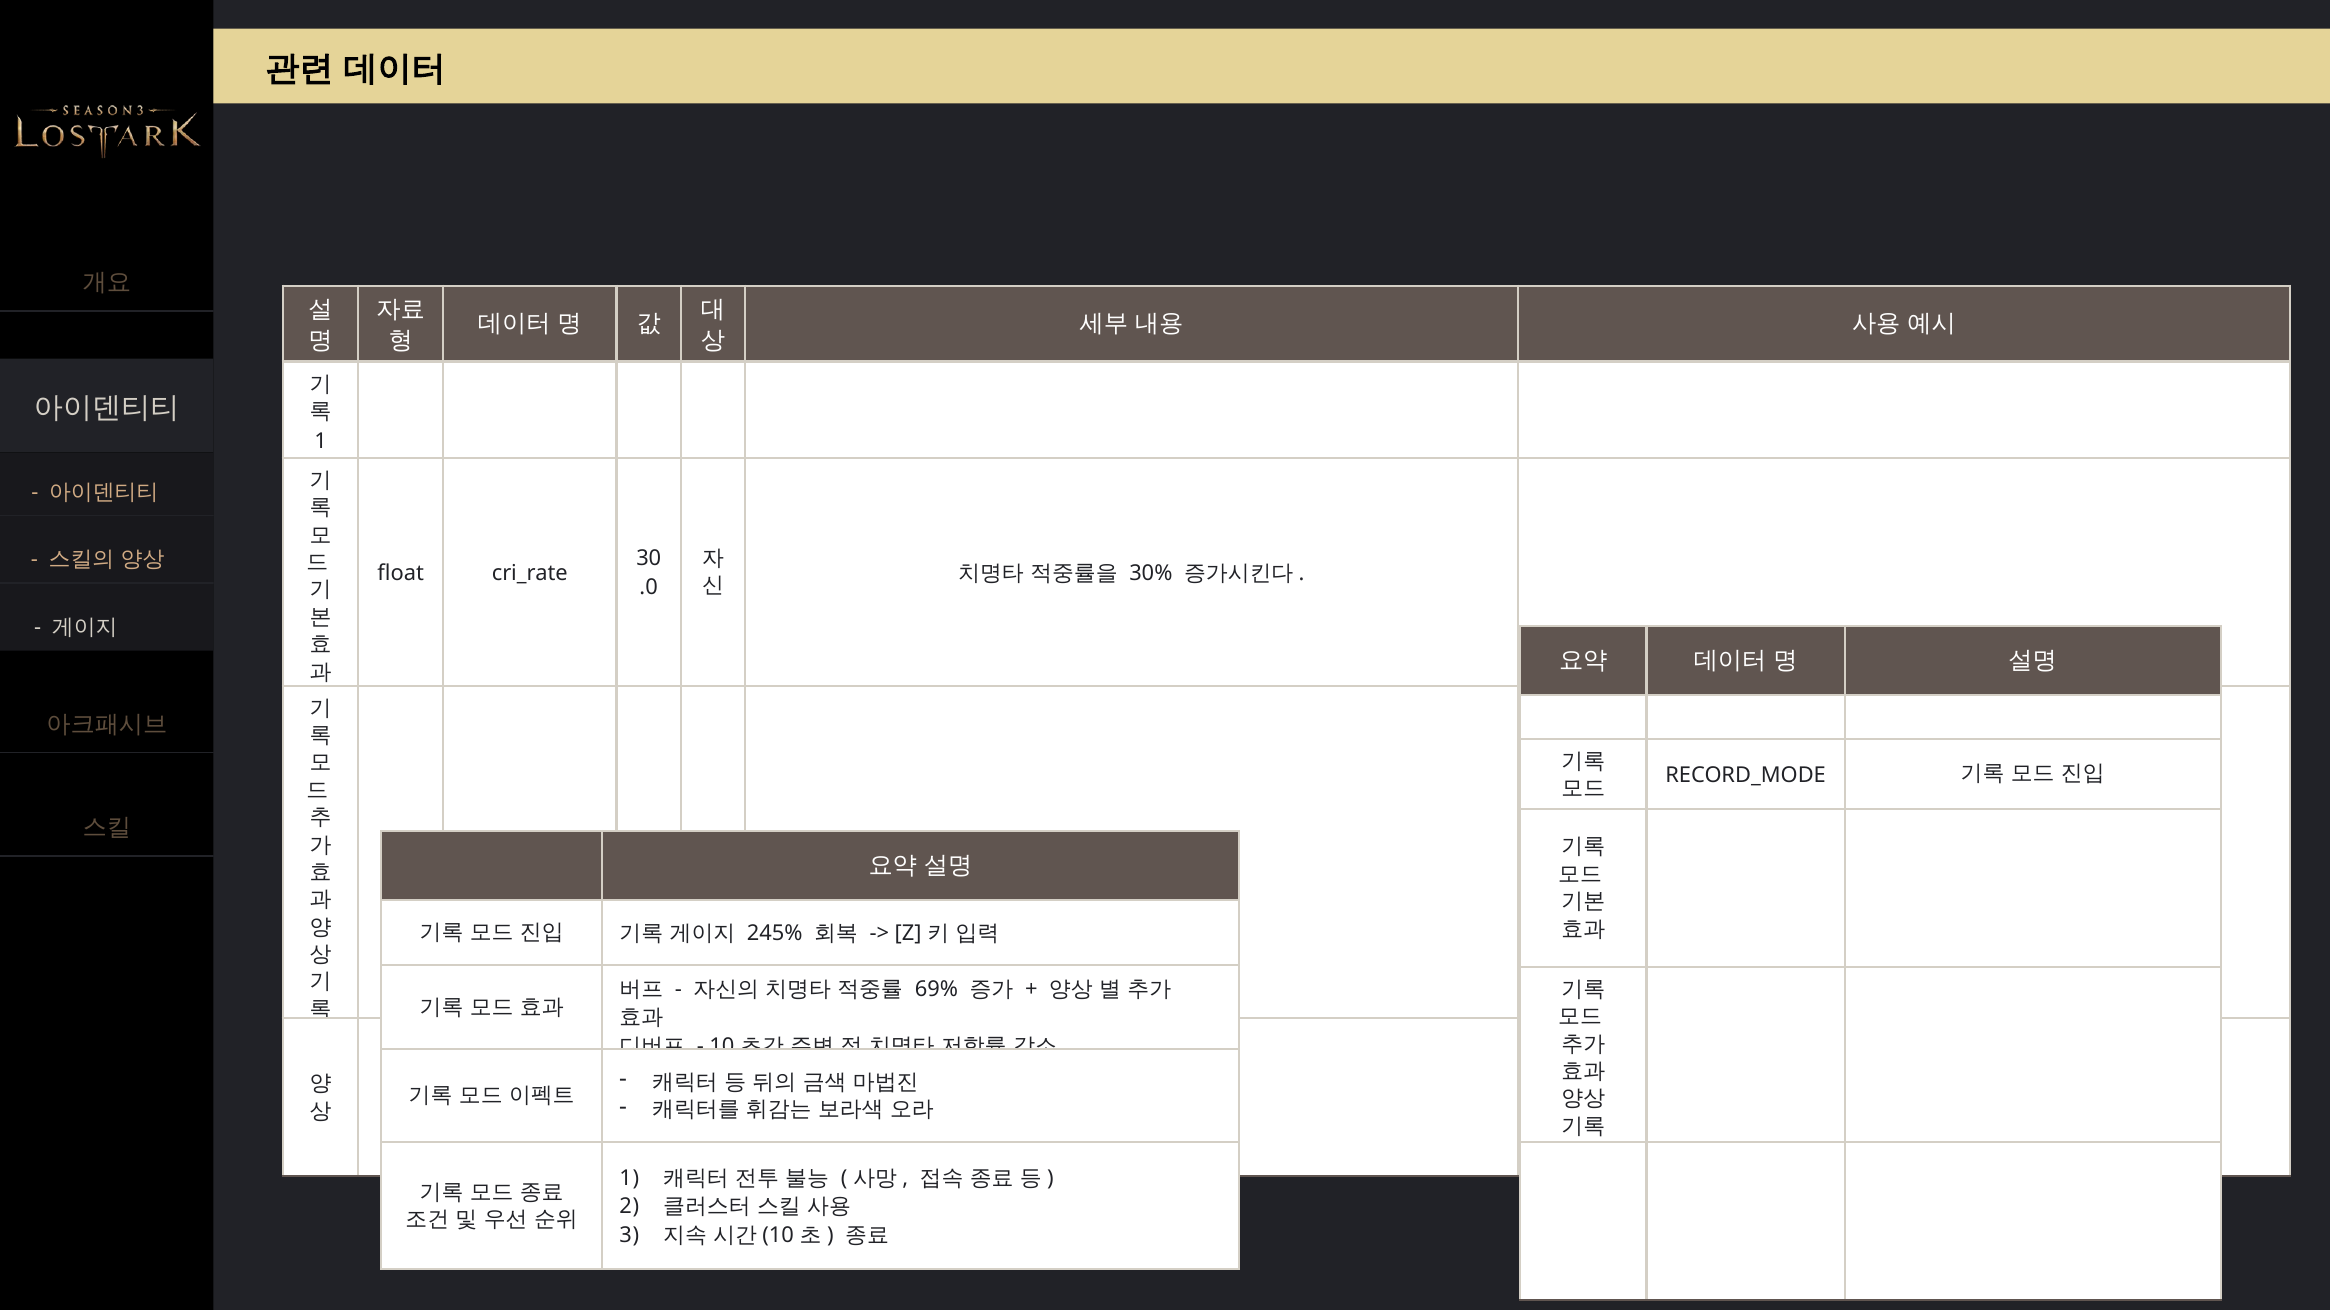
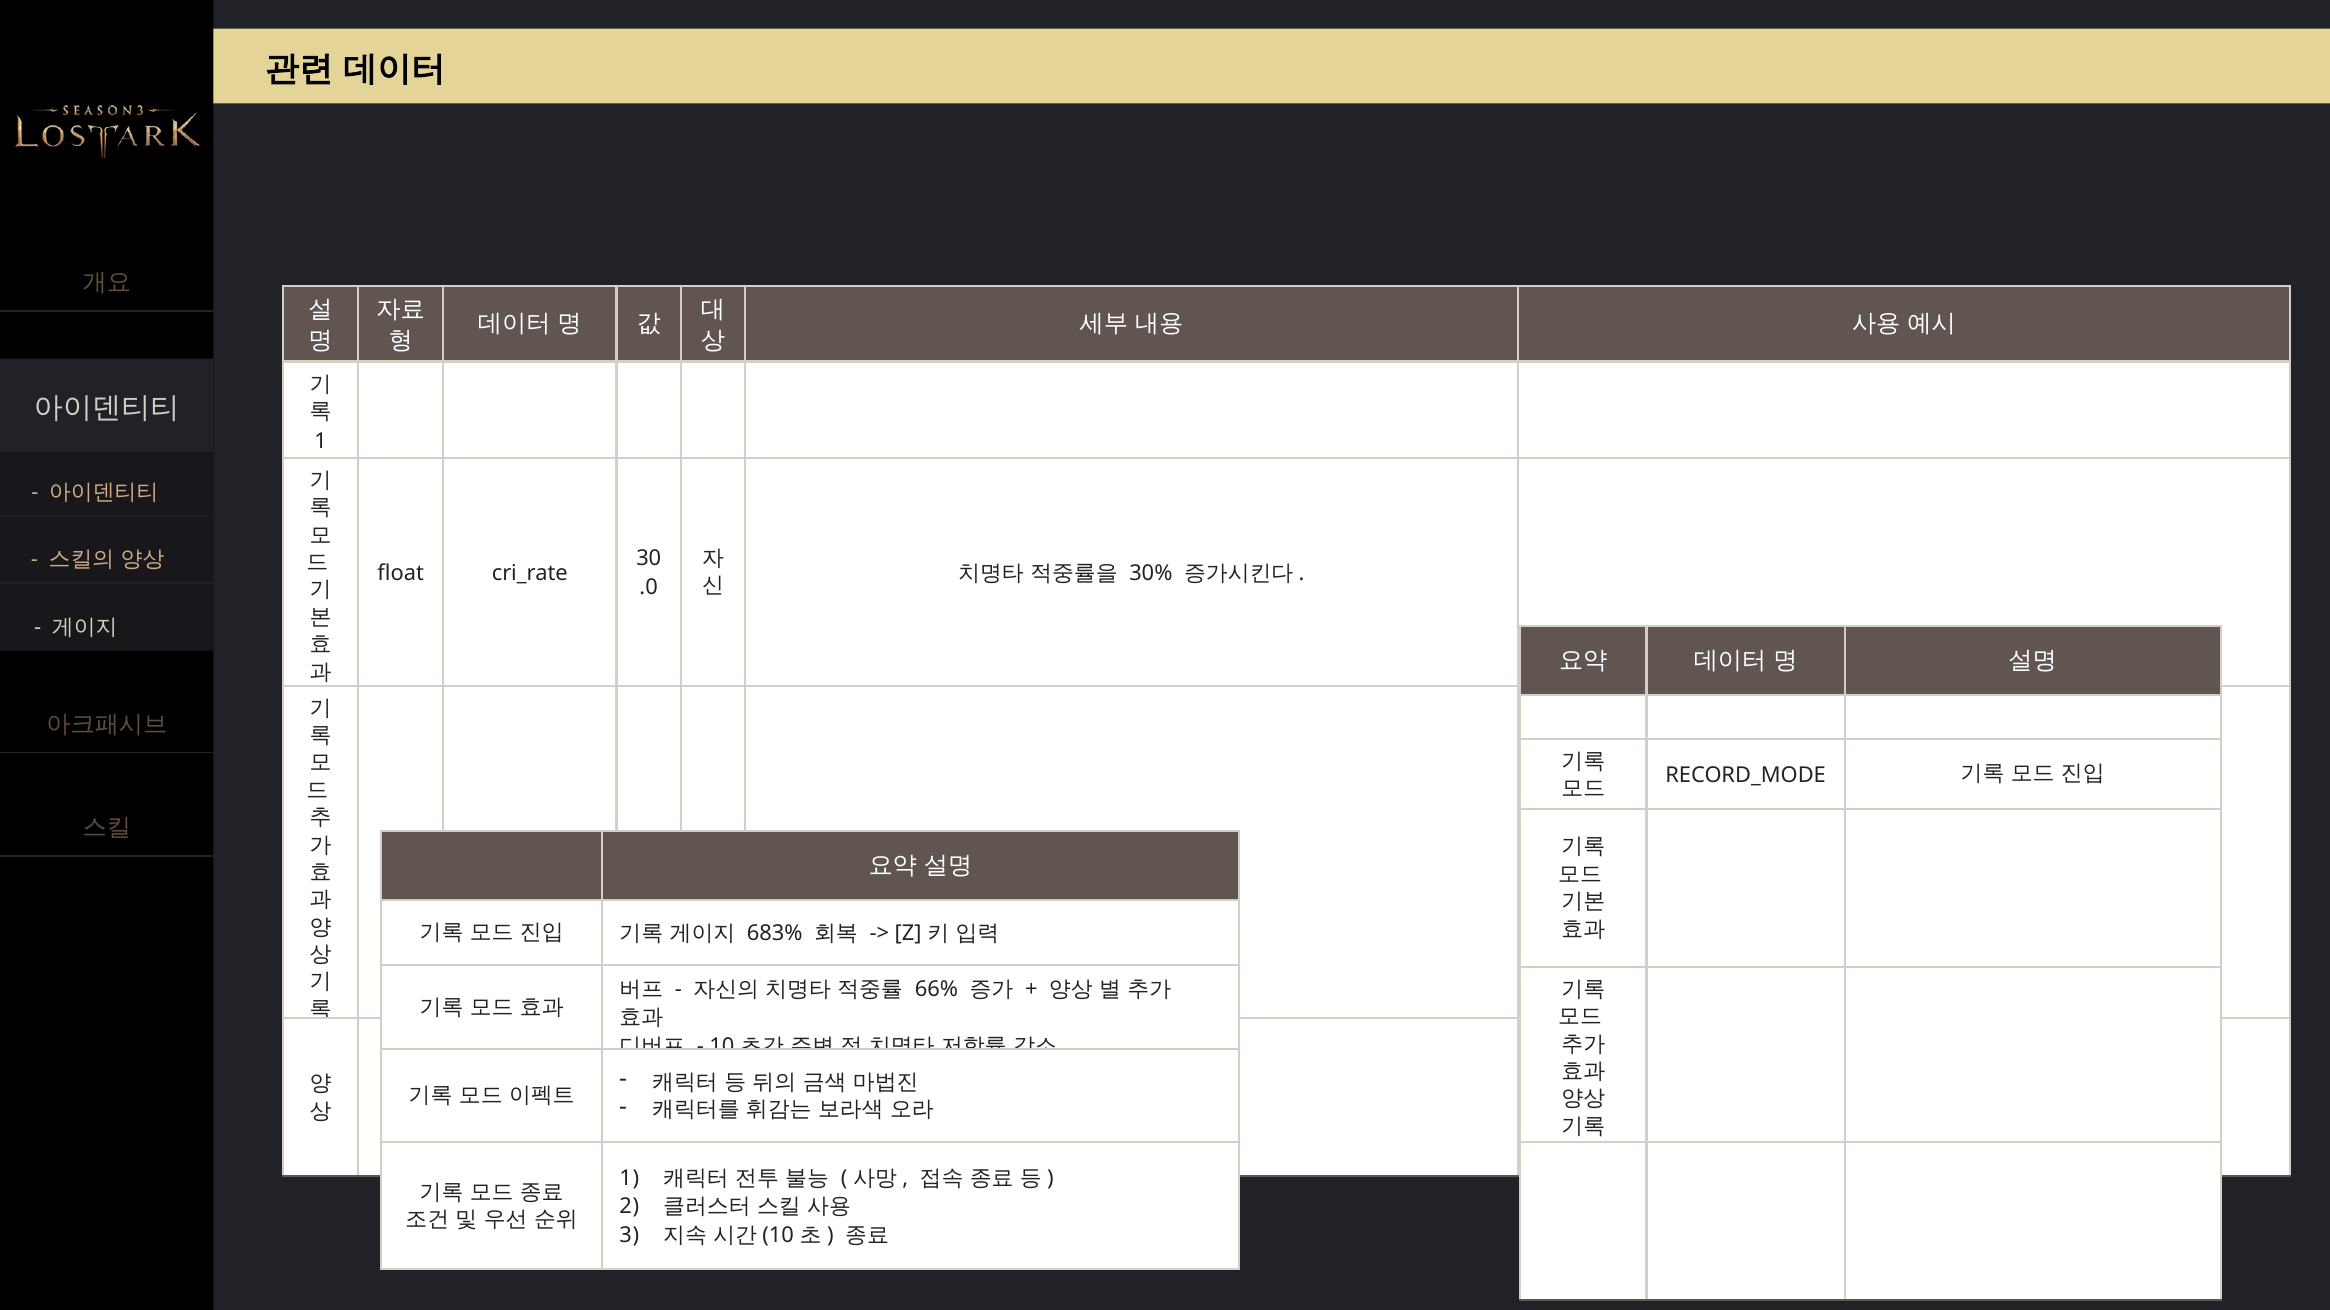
245%: 245% -> 683% (775, 934)
69%: 69% -> 66% (936, 990)
